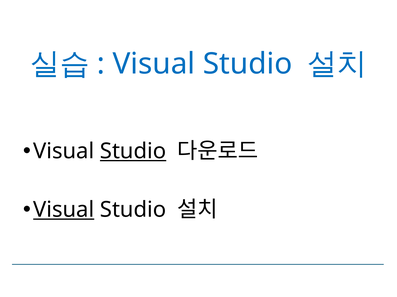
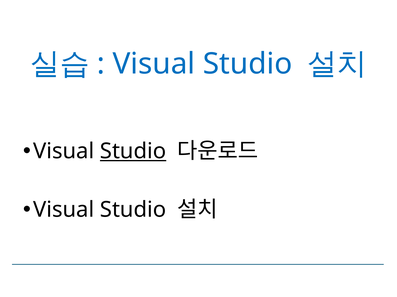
Visual underline: present -> none (64, 210)
